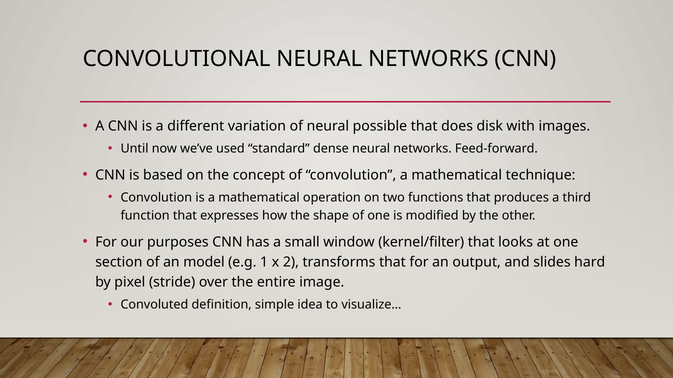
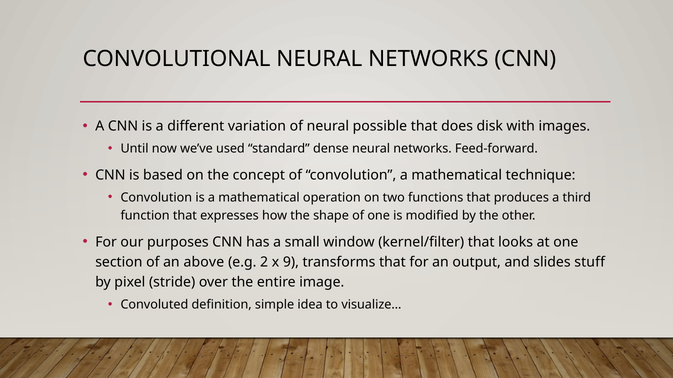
model: model -> above (204, 263)
1: 1 -> 2 (264, 263)
2: 2 -> 9 (291, 263)
hard: hard -> stuff (590, 263)
